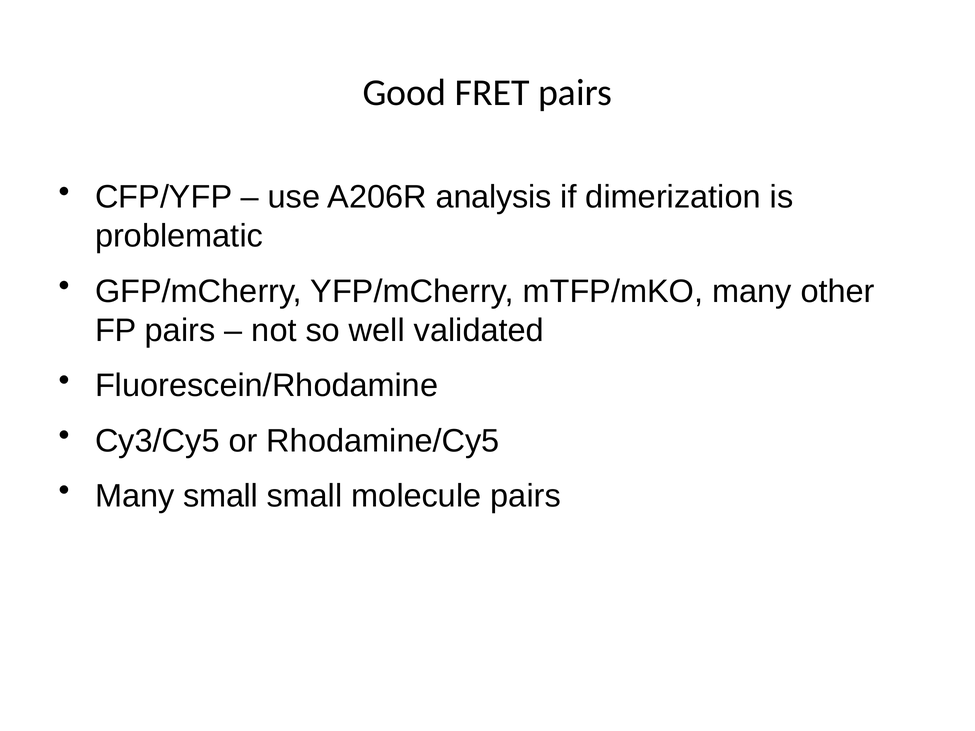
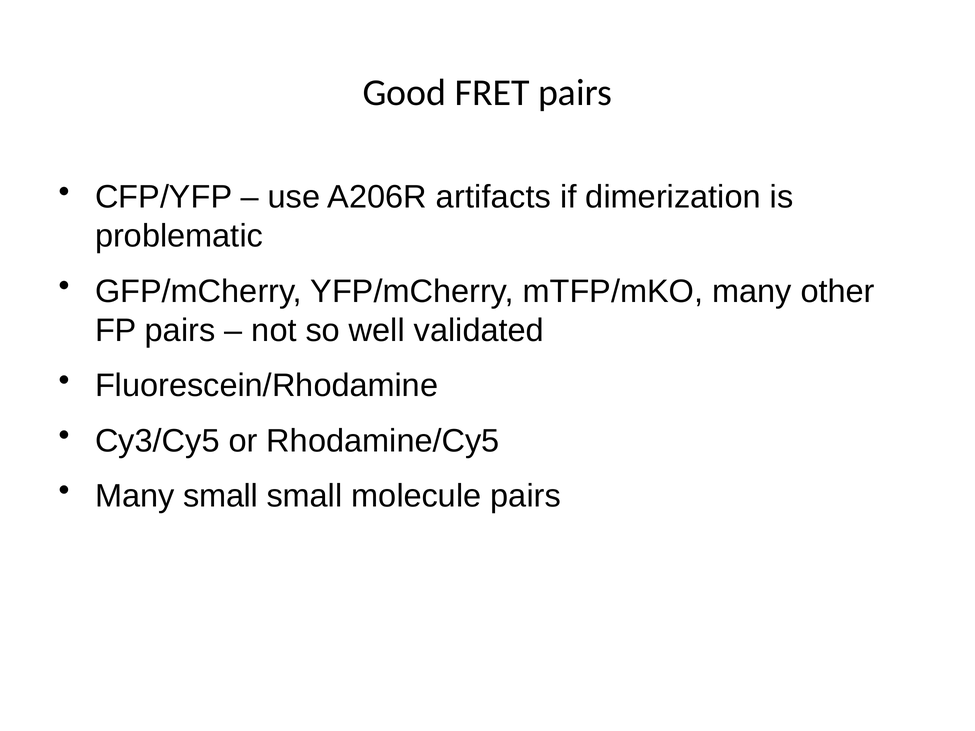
analysis: analysis -> artifacts (493, 197)
